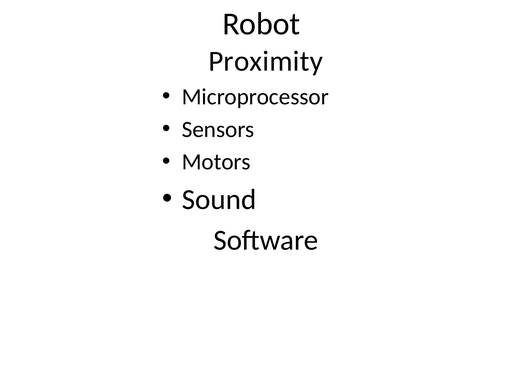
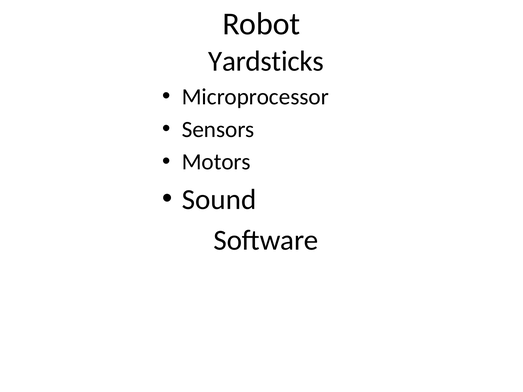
Proximity: Proximity -> Yardsticks (266, 61)
